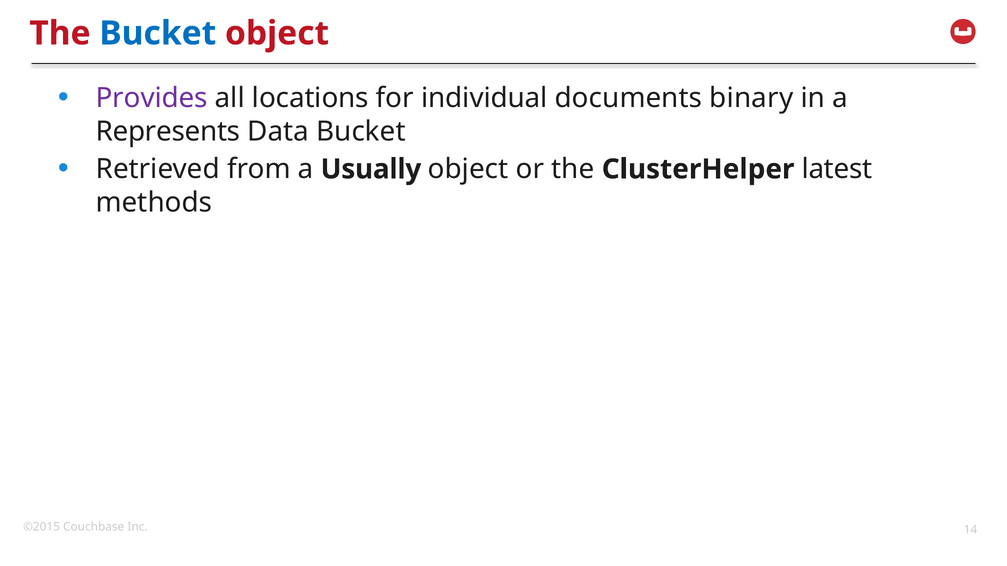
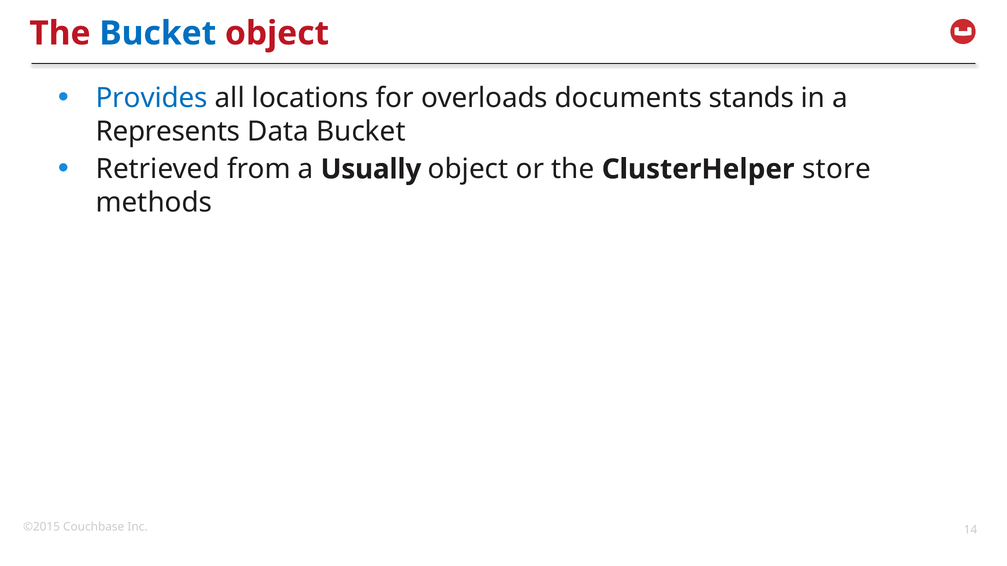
Provides colour: purple -> blue (152, 98)
individual: individual -> overloads (484, 98)
binary: binary -> stands (752, 98)
latest: latest -> store (837, 169)
